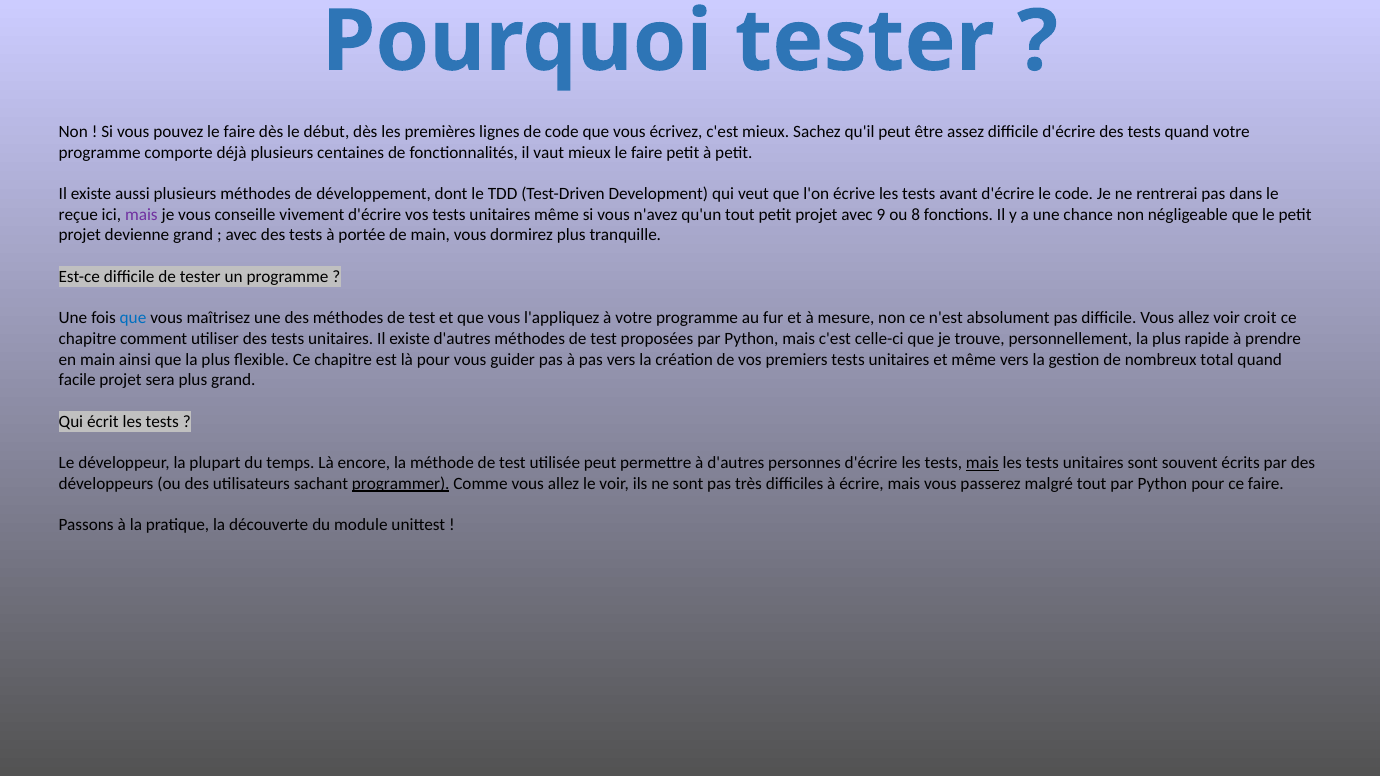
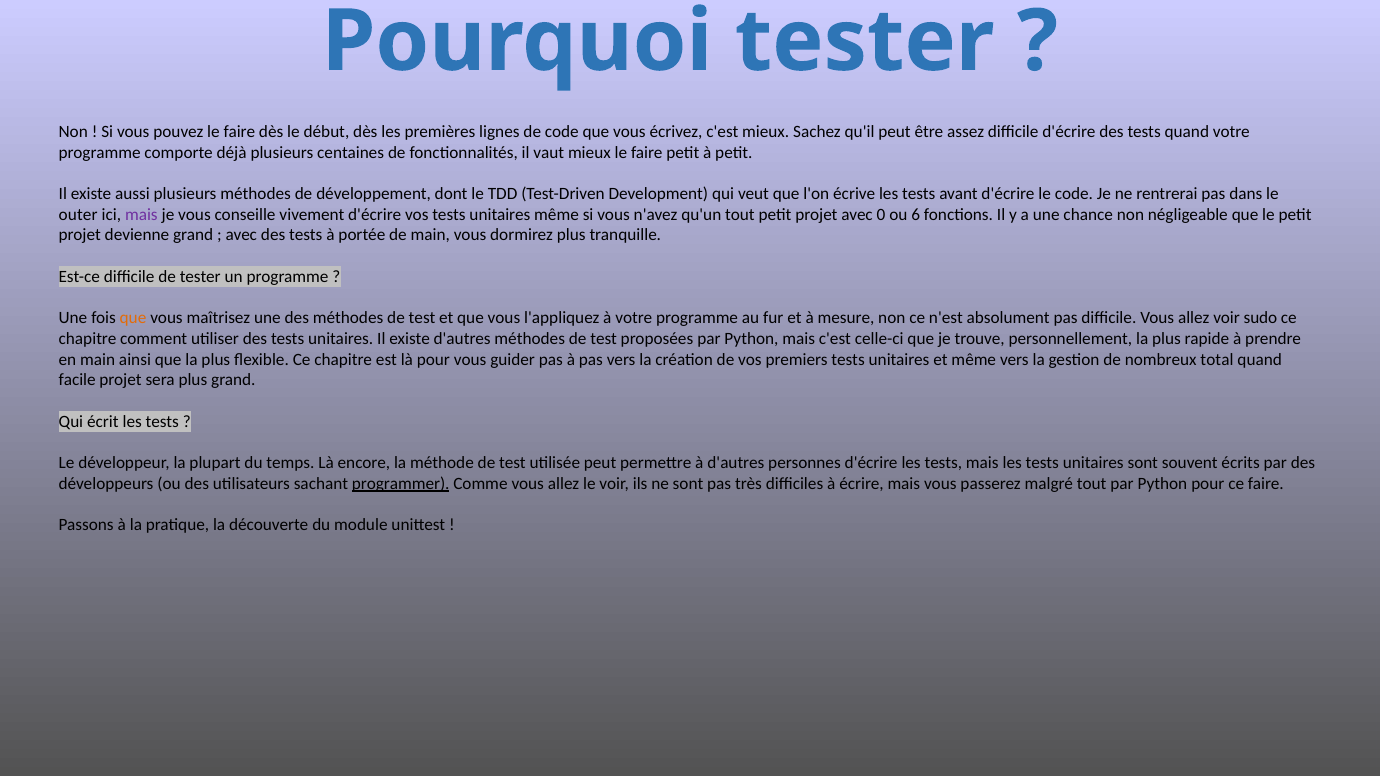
reçue: reçue -> outer (78, 215)
9: 9 -> 0 (881, 215)
8: 8 -> 6 (916, 215)
que colour: blue -> orange (133, 318)
croit: croit -> sudo (1260, 318)
mais underline: present -> none (982, 463)
